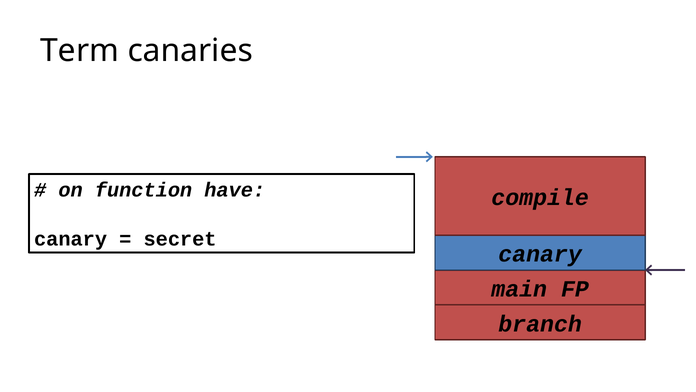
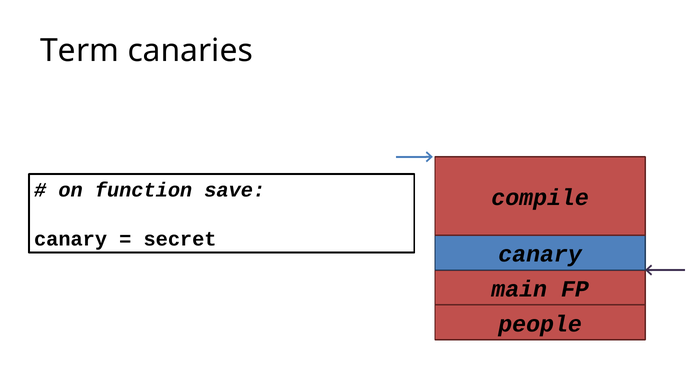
have: have -> save (235, 190)
branch: branch -> people (540, 324)
